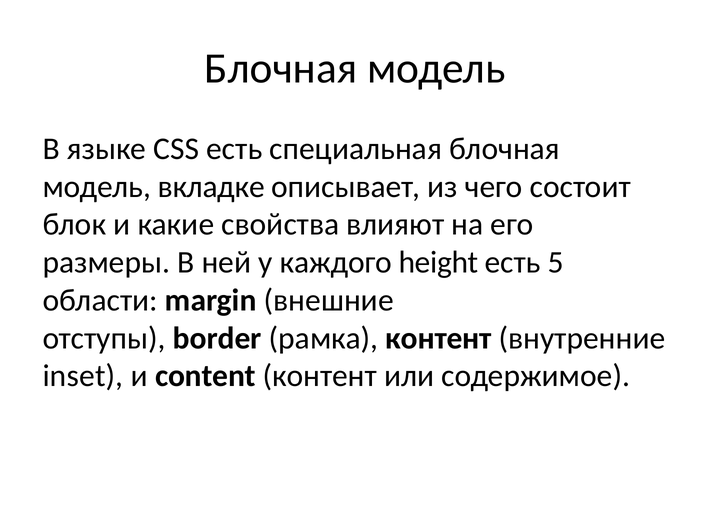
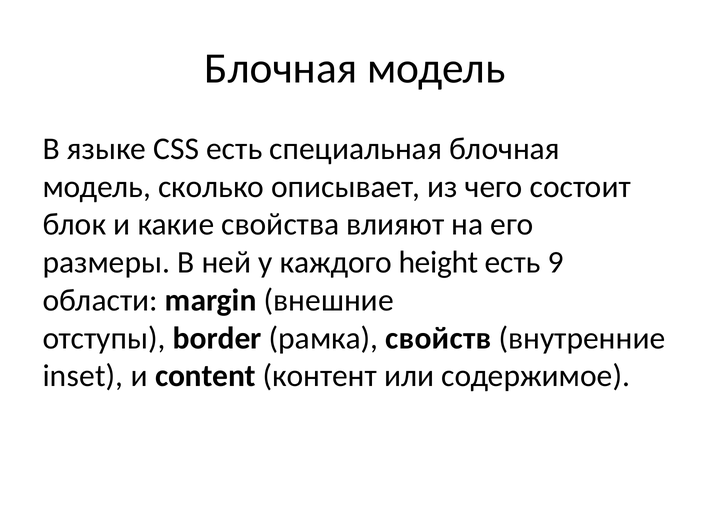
вкладке: вкладке -> сколько (211, 187)
5: 5 -> 9 (556, 263)
рамка контент: контент -> свойств (438, 338)
